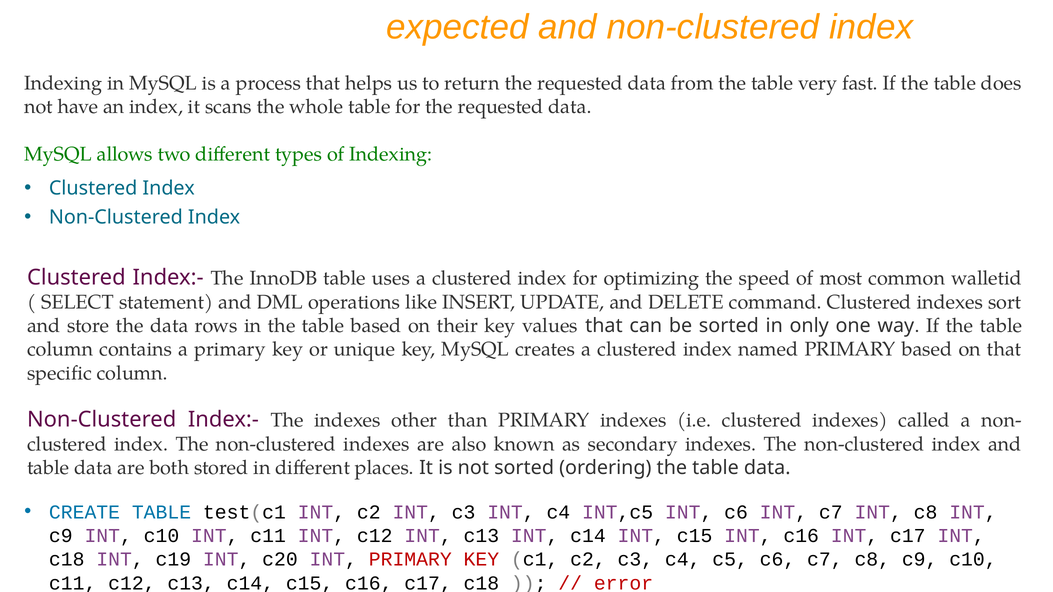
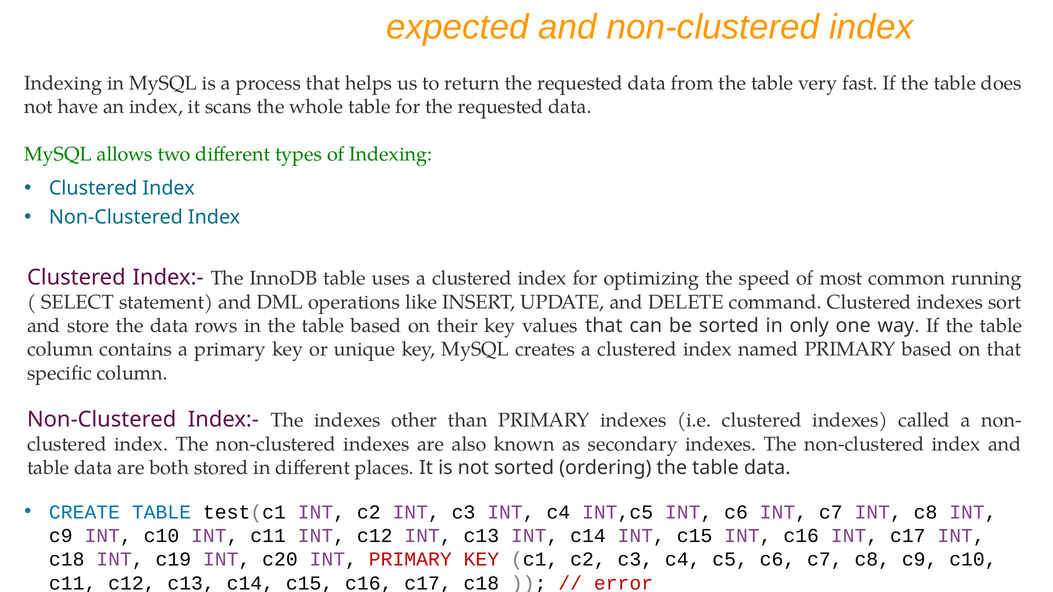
walletid: walletid -> running (986, 278)
